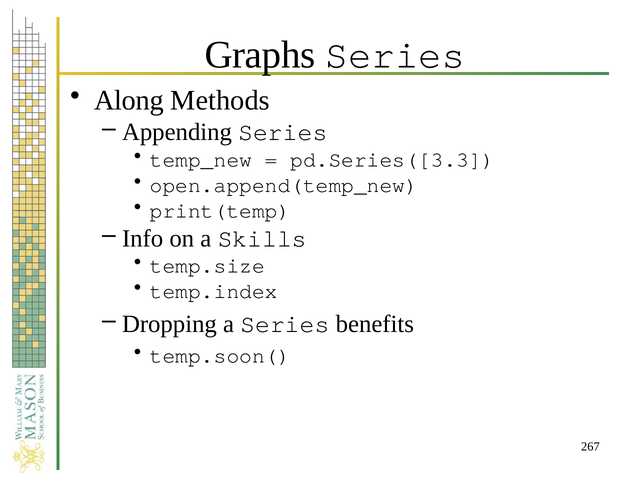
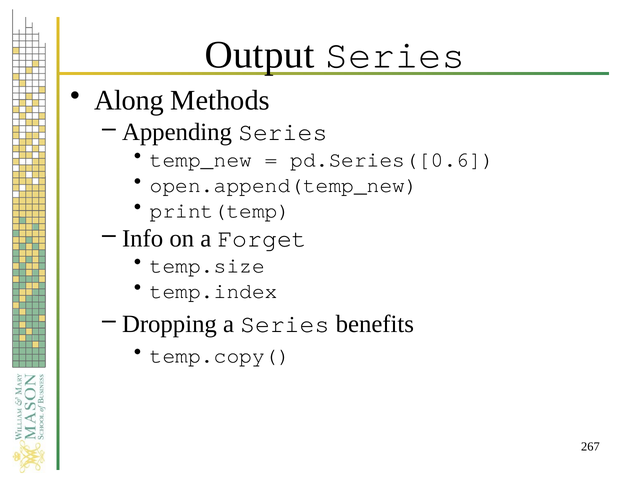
Graphs: Graphs -> Output (260, 55)
pd.Series([3.3: pd.Series([3.3 -> pd.Series([0.6 (392, 160)
Skills: Skills -> Forget (262, 239)
temp.soon(: temp.soon( -> temp.copy( (220, 356)
